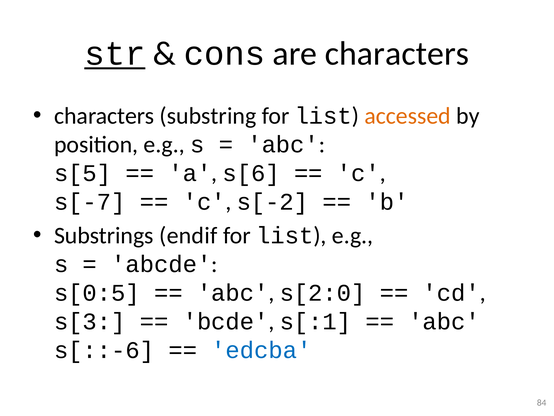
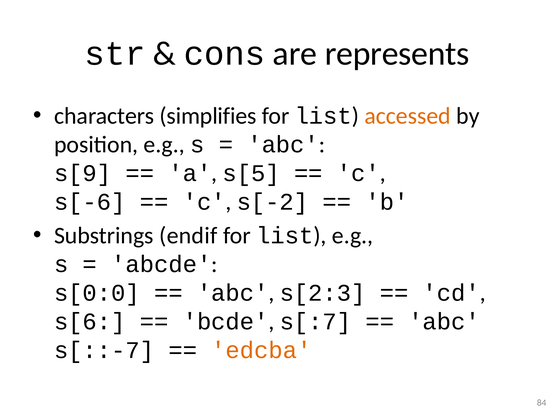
str underline: present -> none (115, 54)
are characters: characters -> represents (397, 54)
substring: substring -> simplifies (208, 116)
s[5: s[5 -> s[9 (83, 173)
s[6: s[6 -> s[5 (251, 173)
s[-7: s[-7 -> s[-6 (90, 202)
s[0:5: s[0:5 -> s[0:0 (97, 292)
s[2:0: s[2:0 -> s[2:3 (323, 292)
s[3: s[3 -> s[6 (90, 321)
s[:1: s[:1 -> s[:7 (315, 321)
s[::-6: s[::-6 -> s[::-7 (104, 350)
edcba colour: blue -> orange (261, 350)
